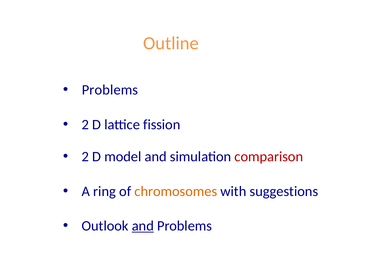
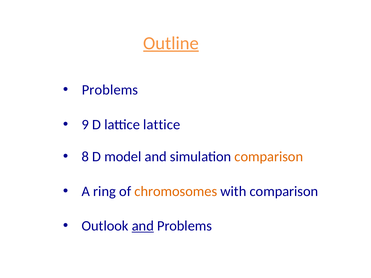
Outline underline: none -> present (171, 43)
2: 2 -> 9 (85, 125)
lattice fission: fission -> lattice (162, 125)
2: 2 -> 8 (85, 157)
comparison colour: red -> orange (269, 157)
with suggestions: suggestions -> comparison (284, 192)
